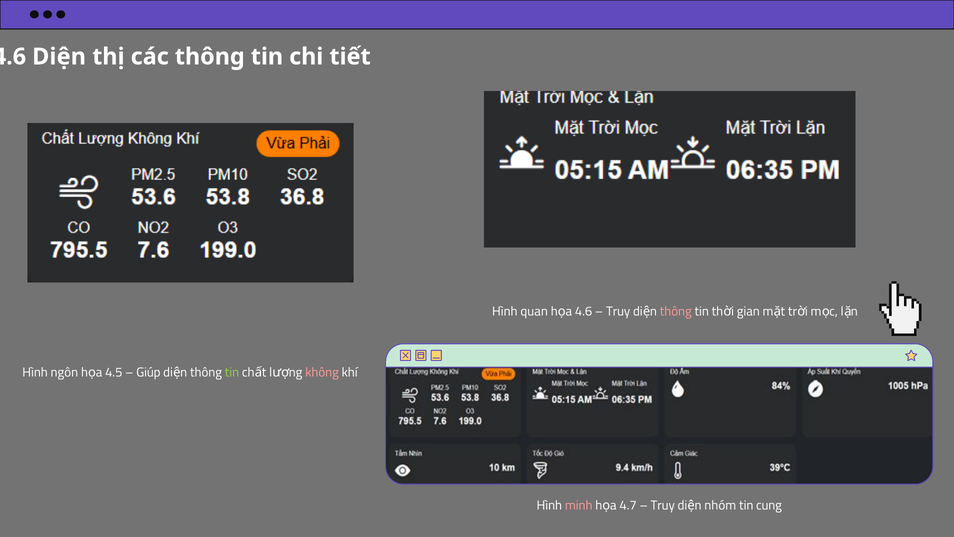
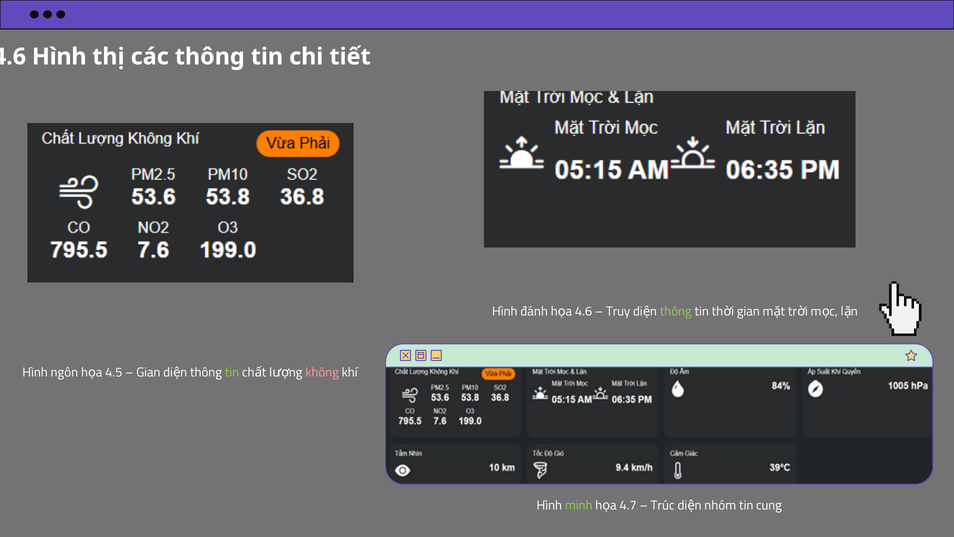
Diện: Diện -> Hình (59, 57)
quan: quan -> đánh (534, 311)
thông colour: pink -> light green (676, 311)
Giúp: Giúp -> Gian (148, 372)
minh colour: pink -> light green (579, 505)
Truy: Truy -> Trúc (663, 505)
